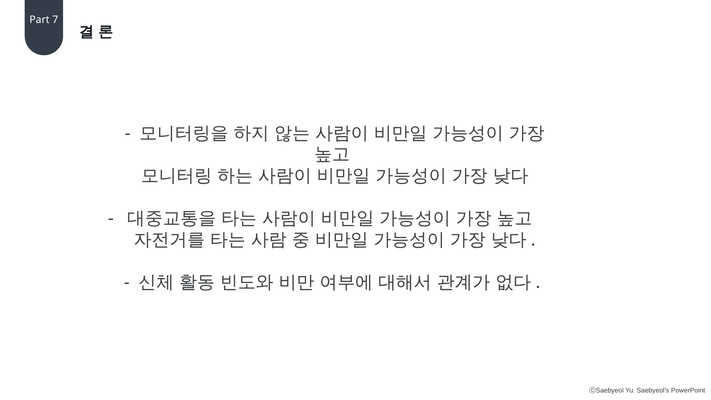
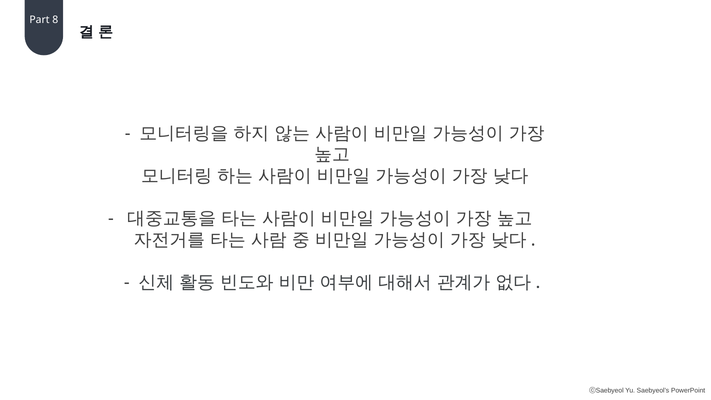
7: 7 -> 8 (55, 20)
